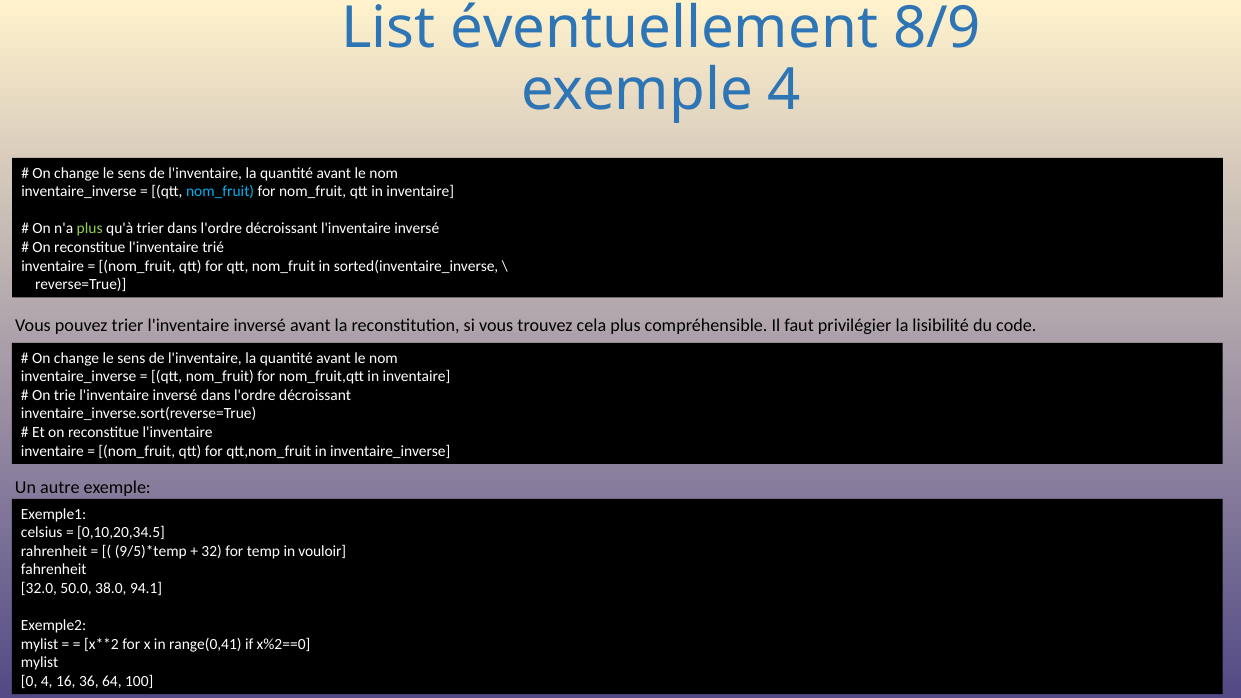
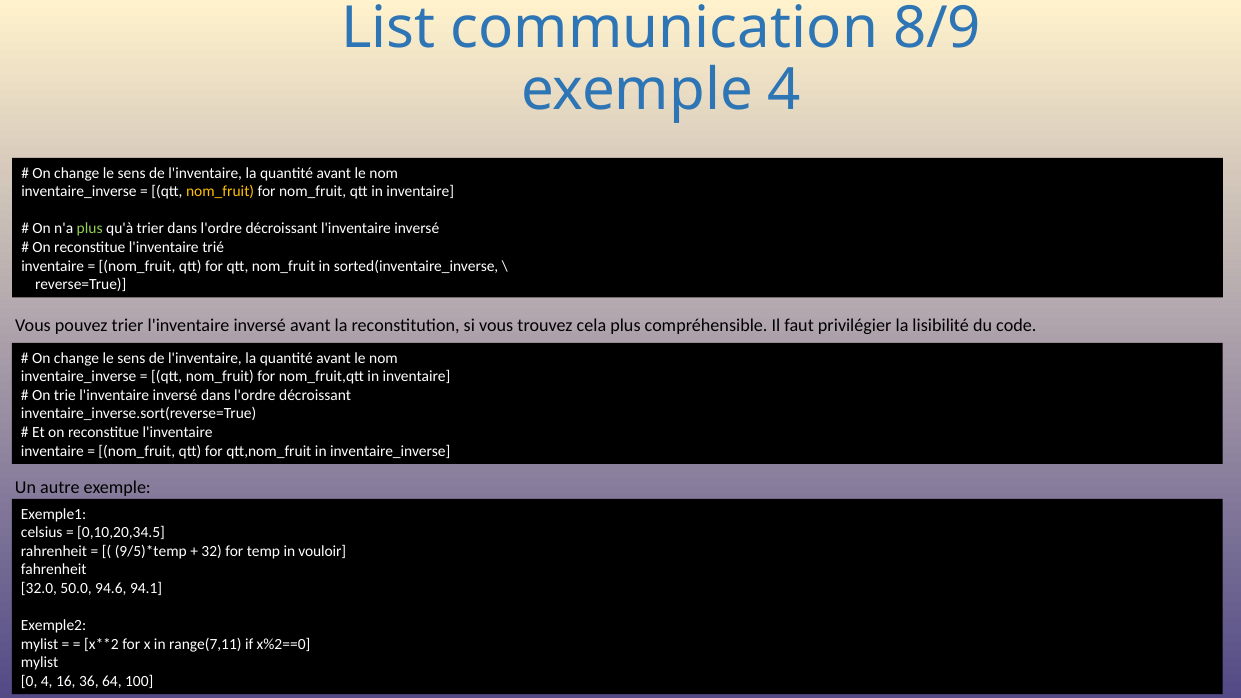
éventuellement: éventuellement -> communication (664, 28)
nom_fruit colour: light blue -> yellow (220, 192)
38.0: 38.0 -> 94.6 (111, 588)
range(0,41: range(0,41 -> range(7,11 (205, 644)
